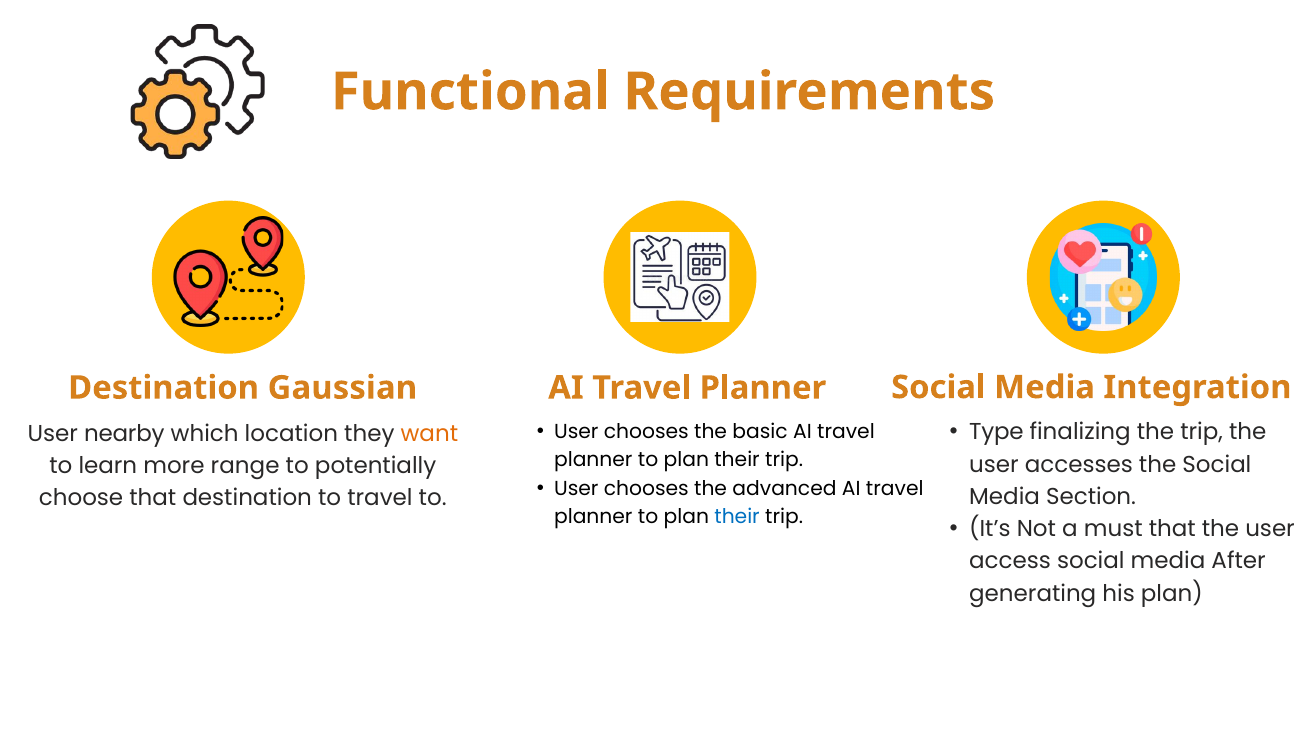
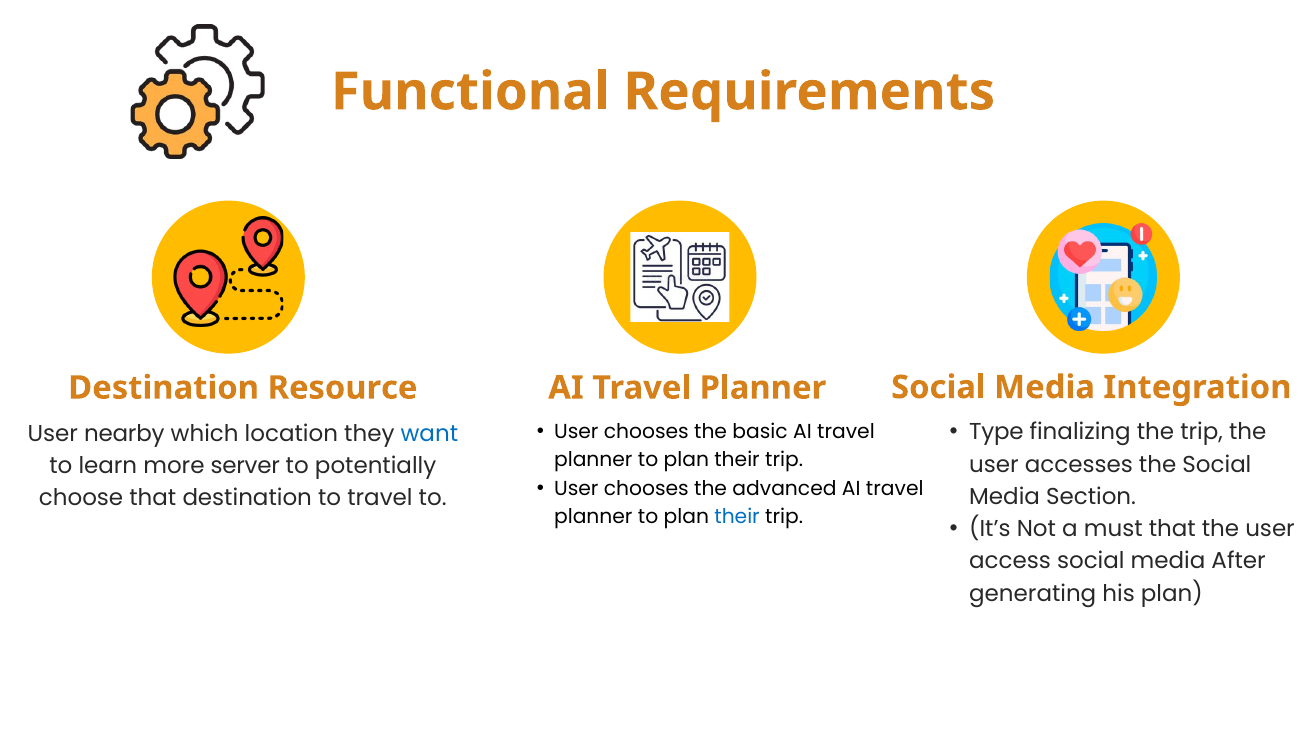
Gaussian: Gaussian -> Resource (342, 388)
want colour: orange -> blue (429, 433)
range: range -> server (245, 466)
